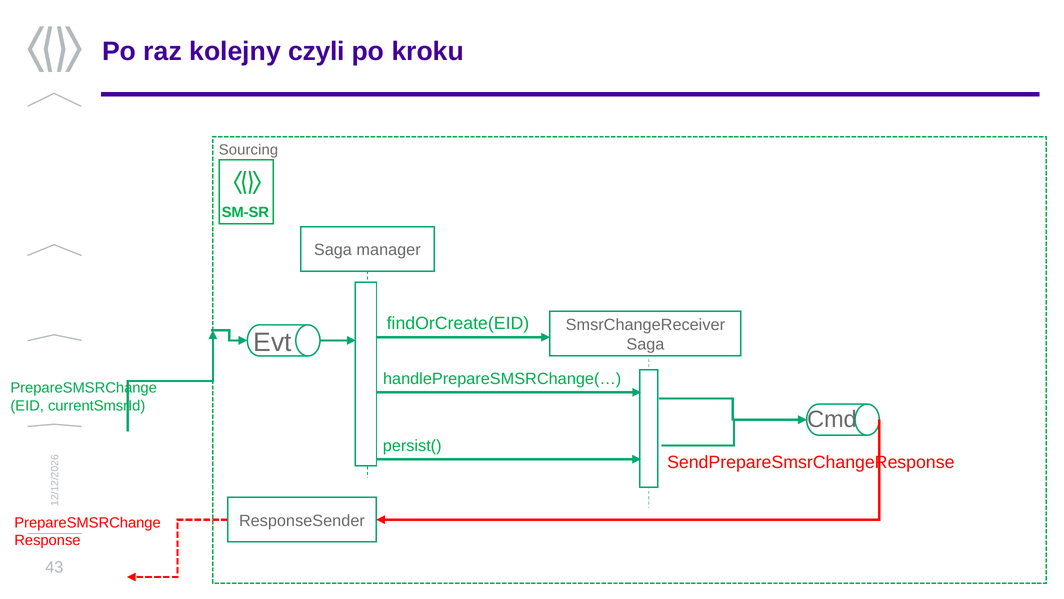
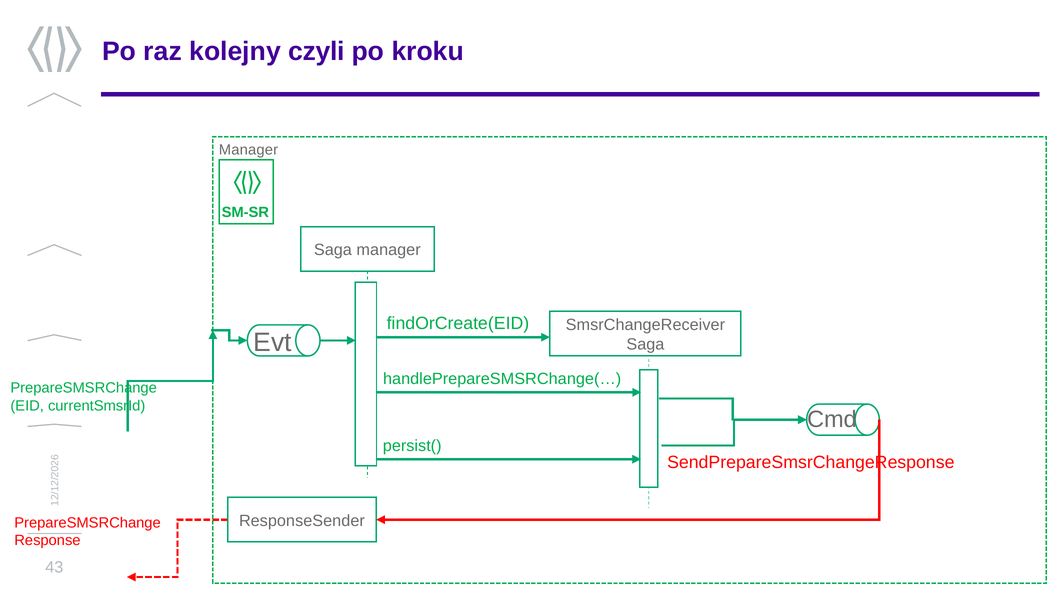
Sourcing: Sourcing -> Manager (248, 150)
